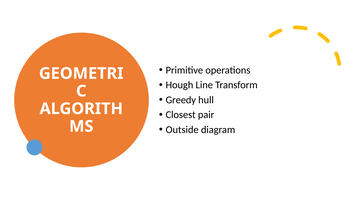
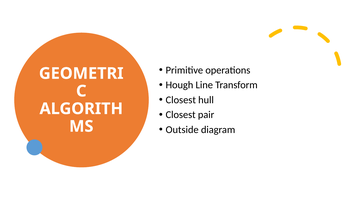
Greedy: Greedy -> Closest (181, 100)
